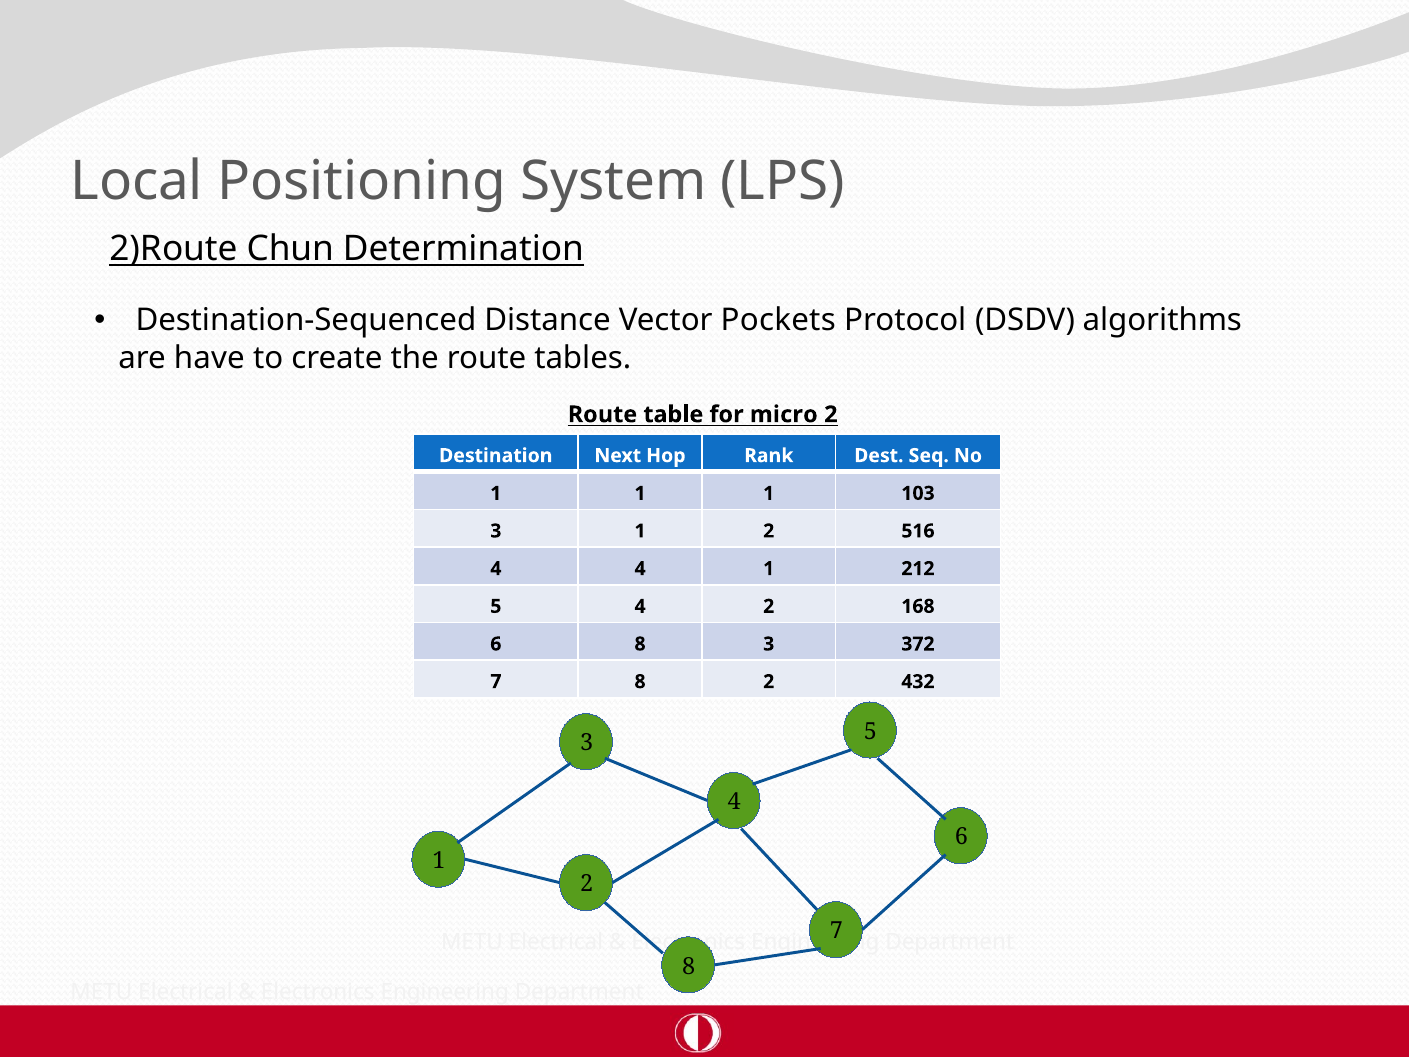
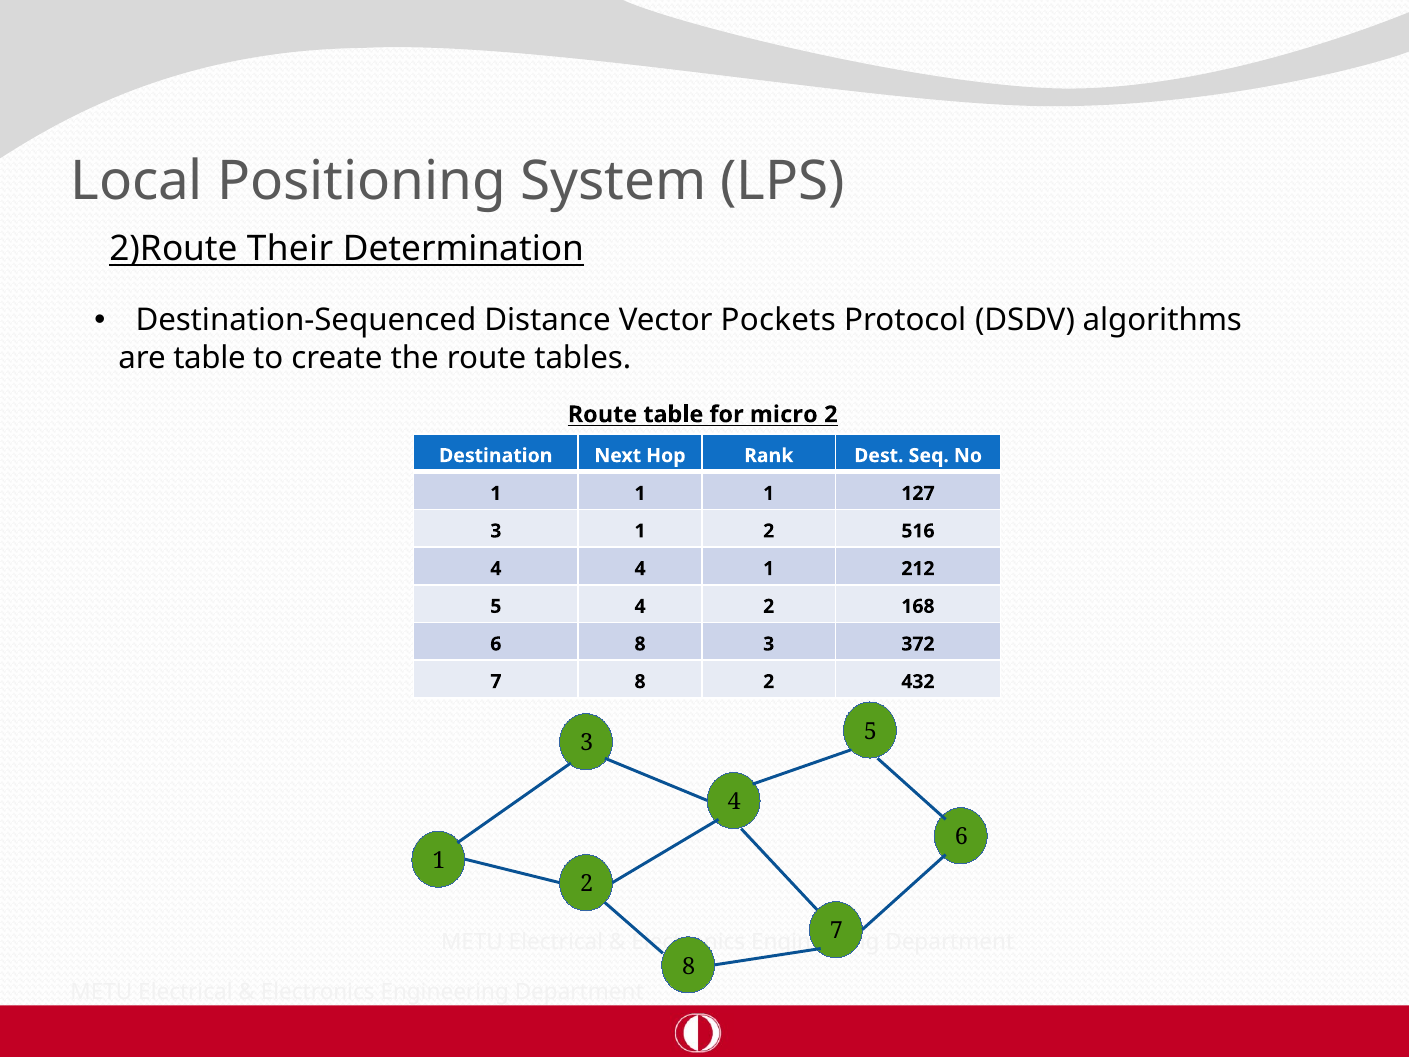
Chun: Chun -> Their (290, 249)
are have: have -> table (210, 358)
103: 103 -> 127 (918, 493)
